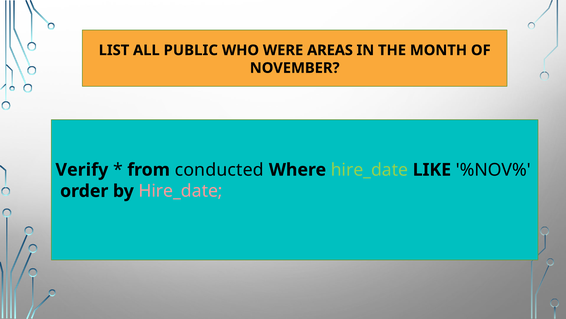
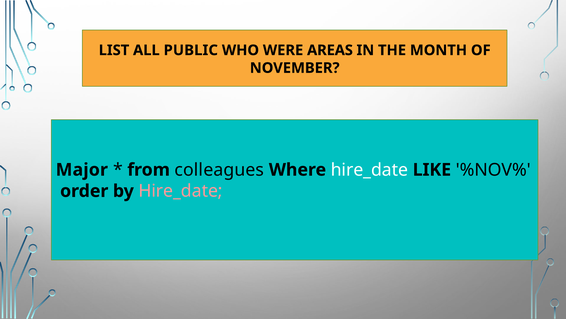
Verify: Verify -> Major (82, 169)
conducted: conducted -> colleagues (219, 169)
hire_date colour: light green -> white (369, 169)
